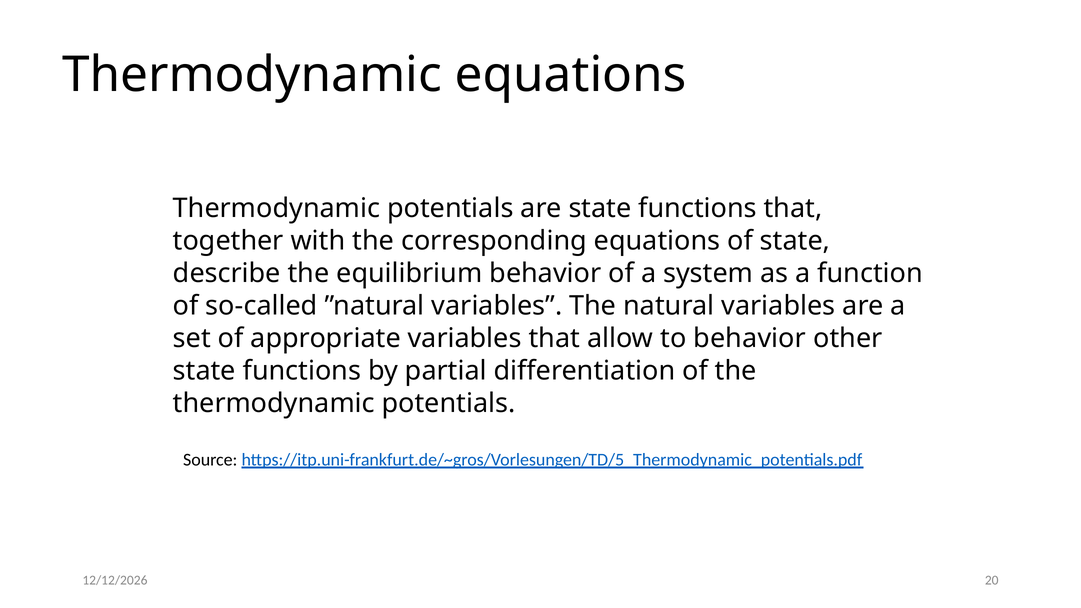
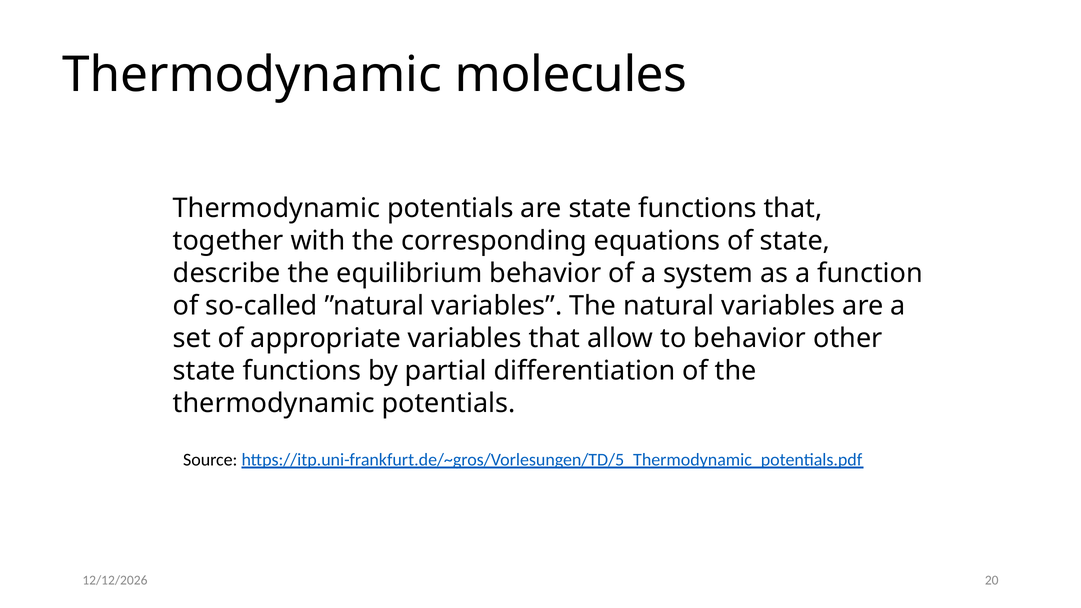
Thermodynamic equations: equations -> molecules (571, 75)
